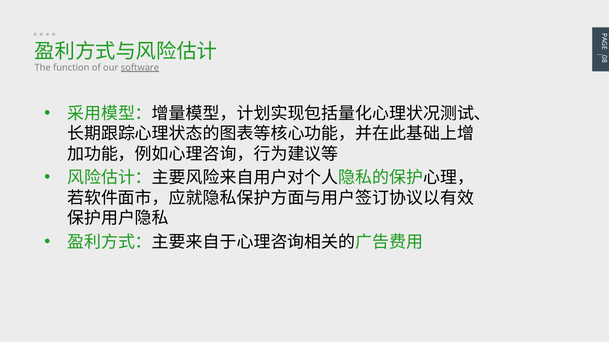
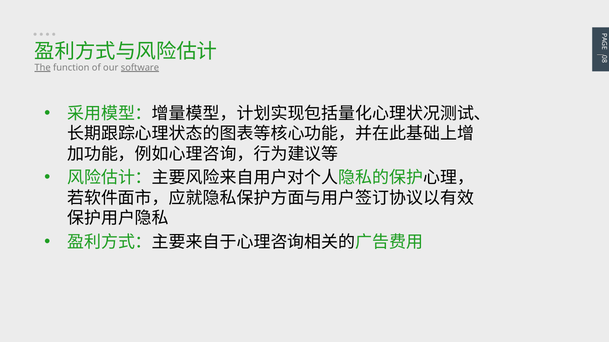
The underline: none -> present (43, 68)
